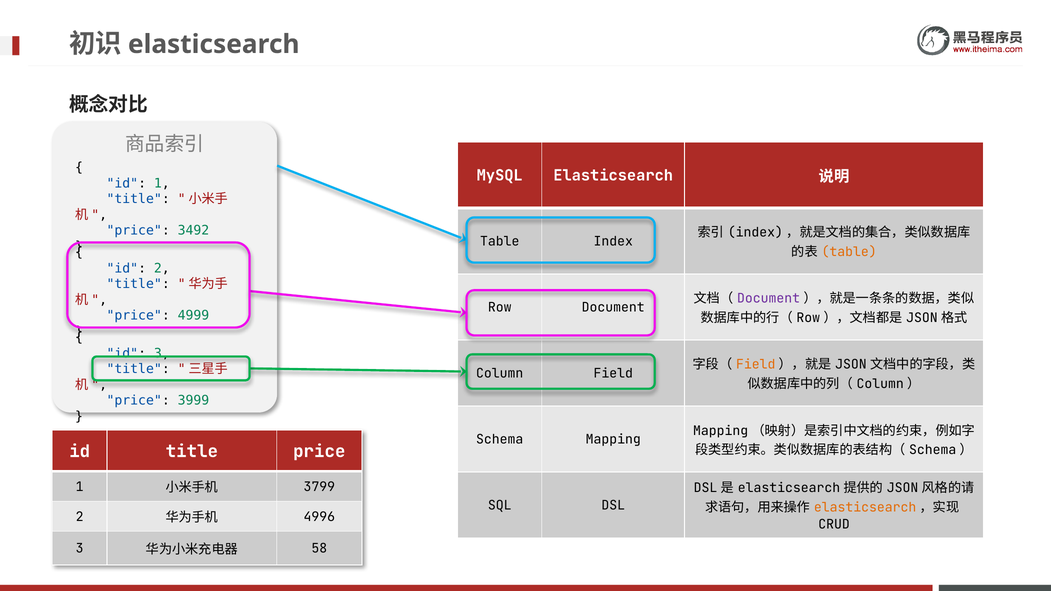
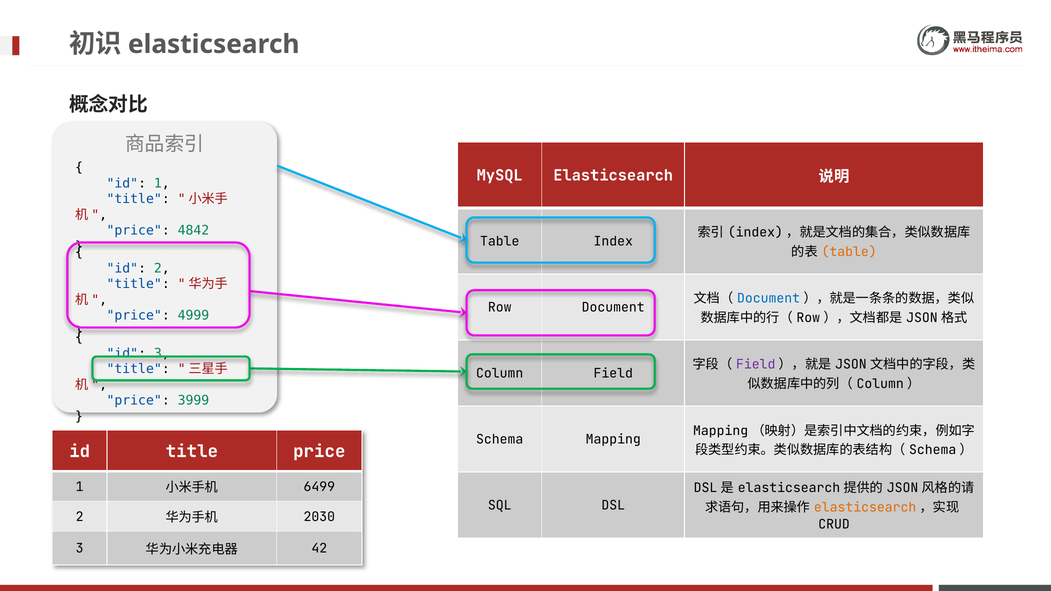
3492: 3492 -> 4842 (193, 231)
Document colour: purple -> blue (769, 299)
Field colour: orange -> purple (756, 365)
3799: 3799 -> 6499 (319, 487)
4996: 4996 -> 2030 (319, 517)
58: 58 -> 42 (319, 549)
